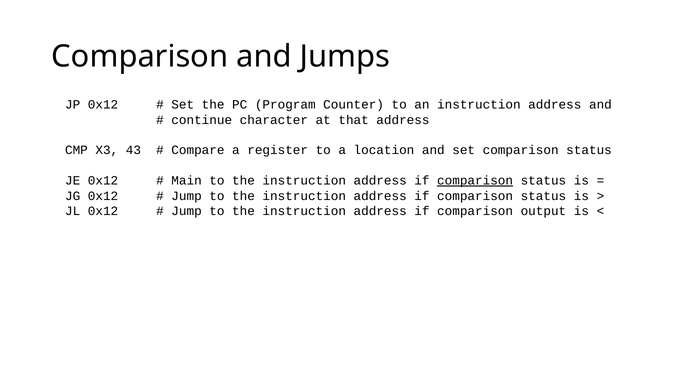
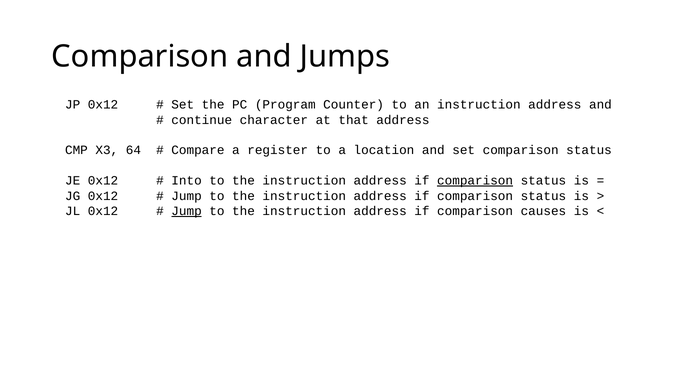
43: 43 -> 64 (133, 150)
Main: Main -> Into (187, 180)
Jump underline: none -> present (187, 211)
output: output -> causes (543, 211)
